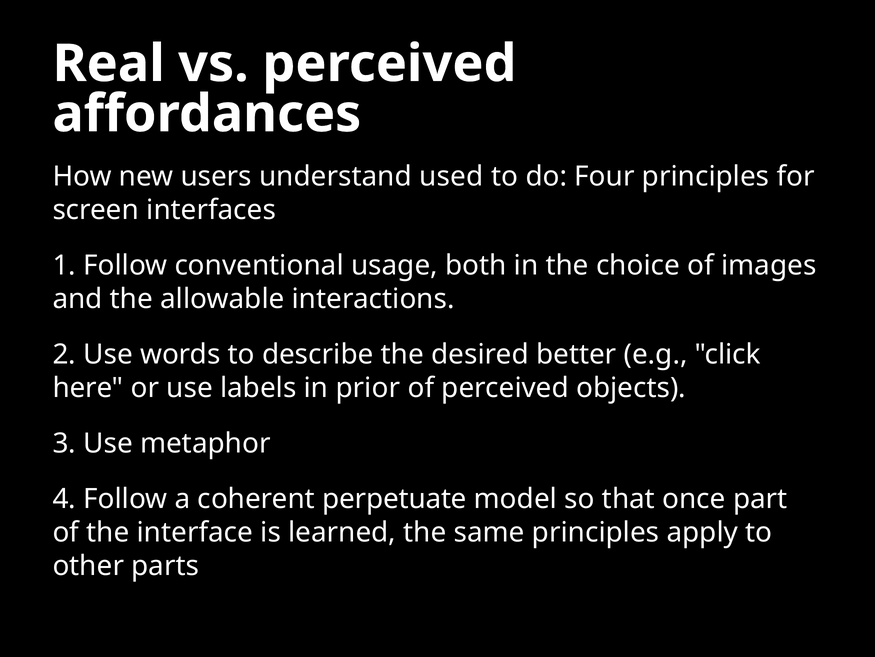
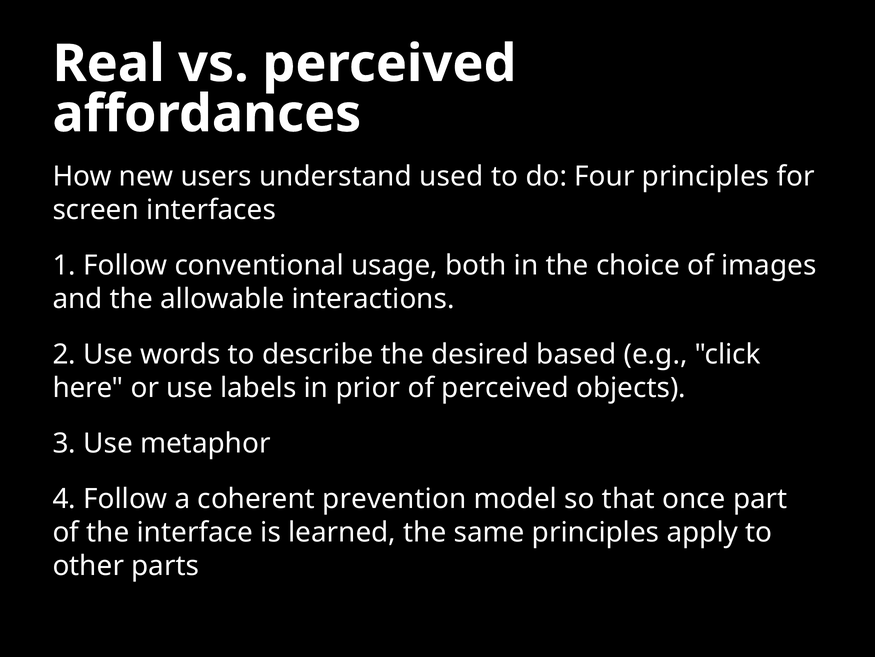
better: better -> based (576, 354)
perpetuate: perpetuate -> prevention (394, 498)
